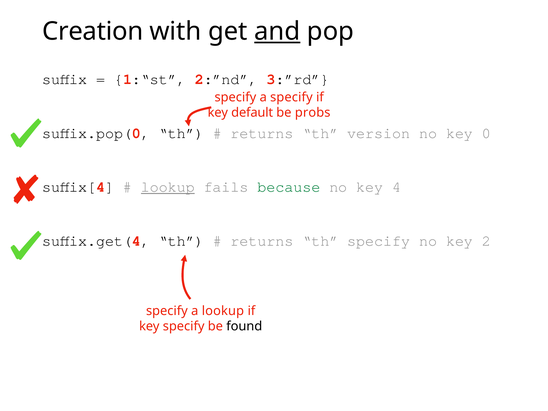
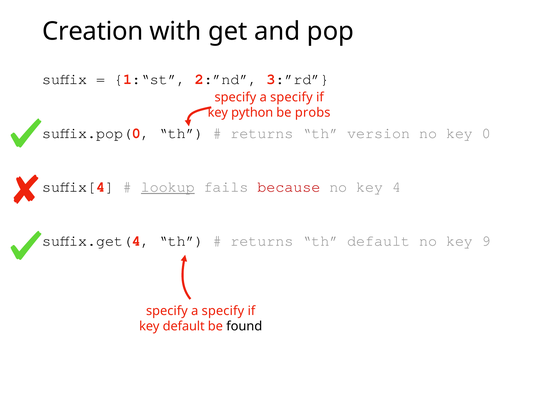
and underline: present -> none (277, 32)
default: default -> python (252, 113)
because colour: green -> red (289, 187)
th specify: specify -> default (379, 241)
2: 2 -> 9 (486, 241)
lookup: lookup -> specify (223, 311)
key specify: specify -> default (184, 326)
